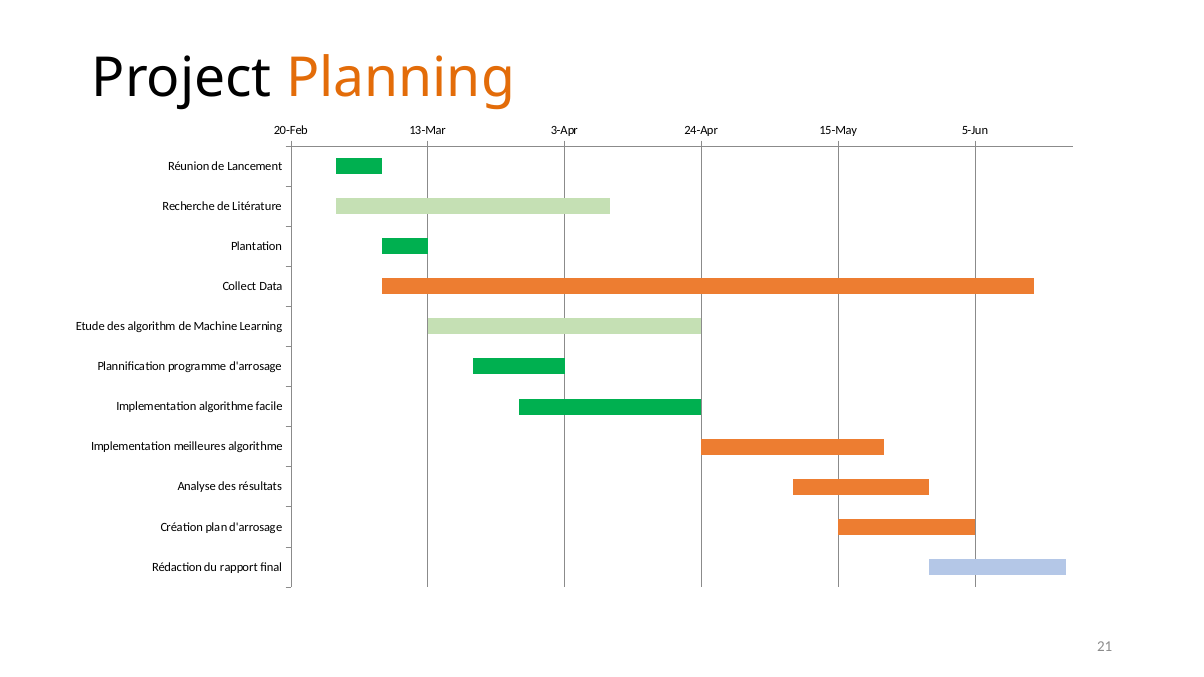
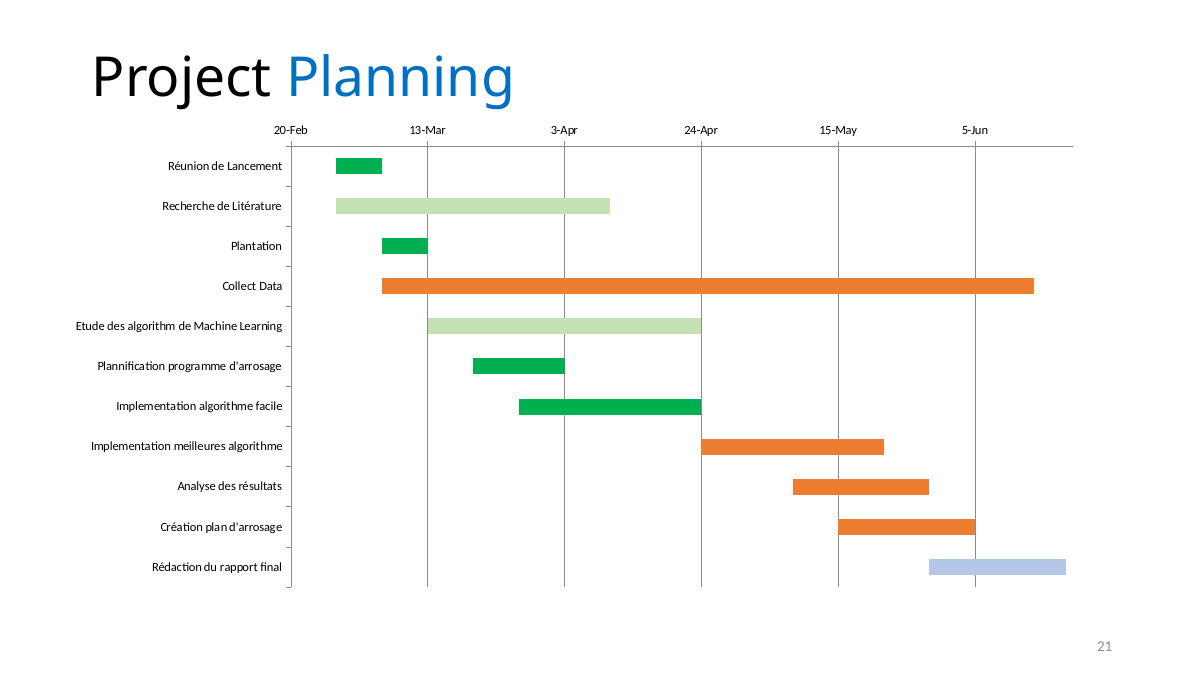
Planning colour: orange -> blue (401, 78)
